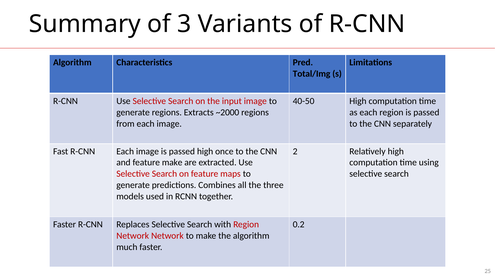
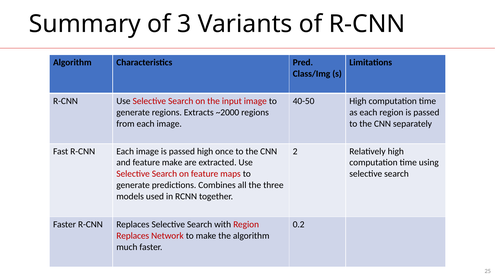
Total/Img: Total/Img -> Class/Img (312, 74)
Network: Network -> Replaces (133, 236)
